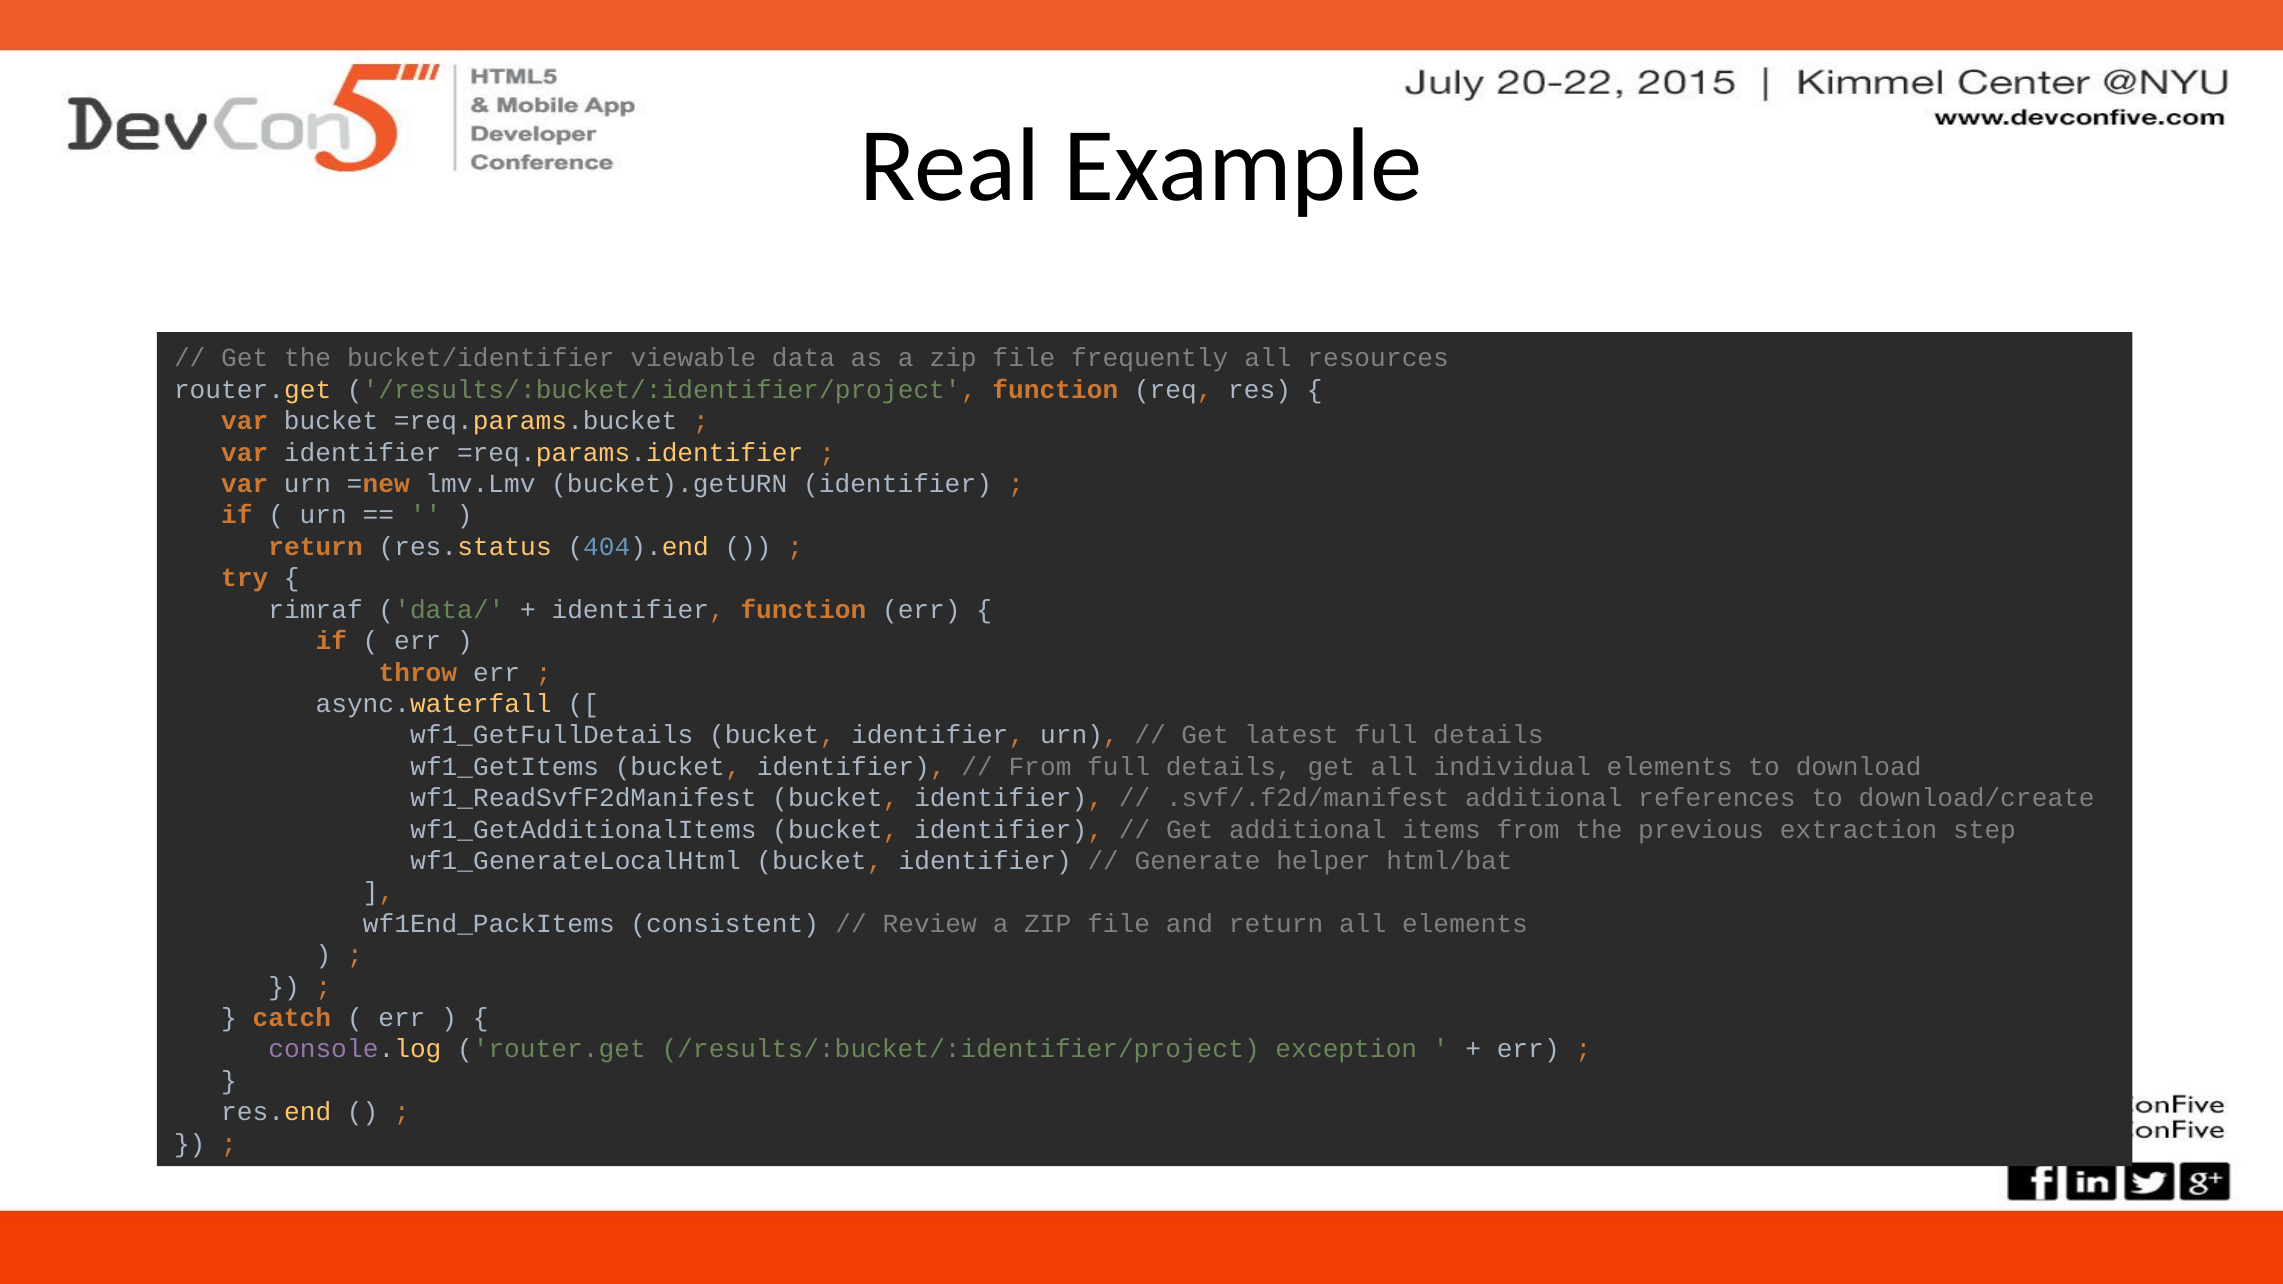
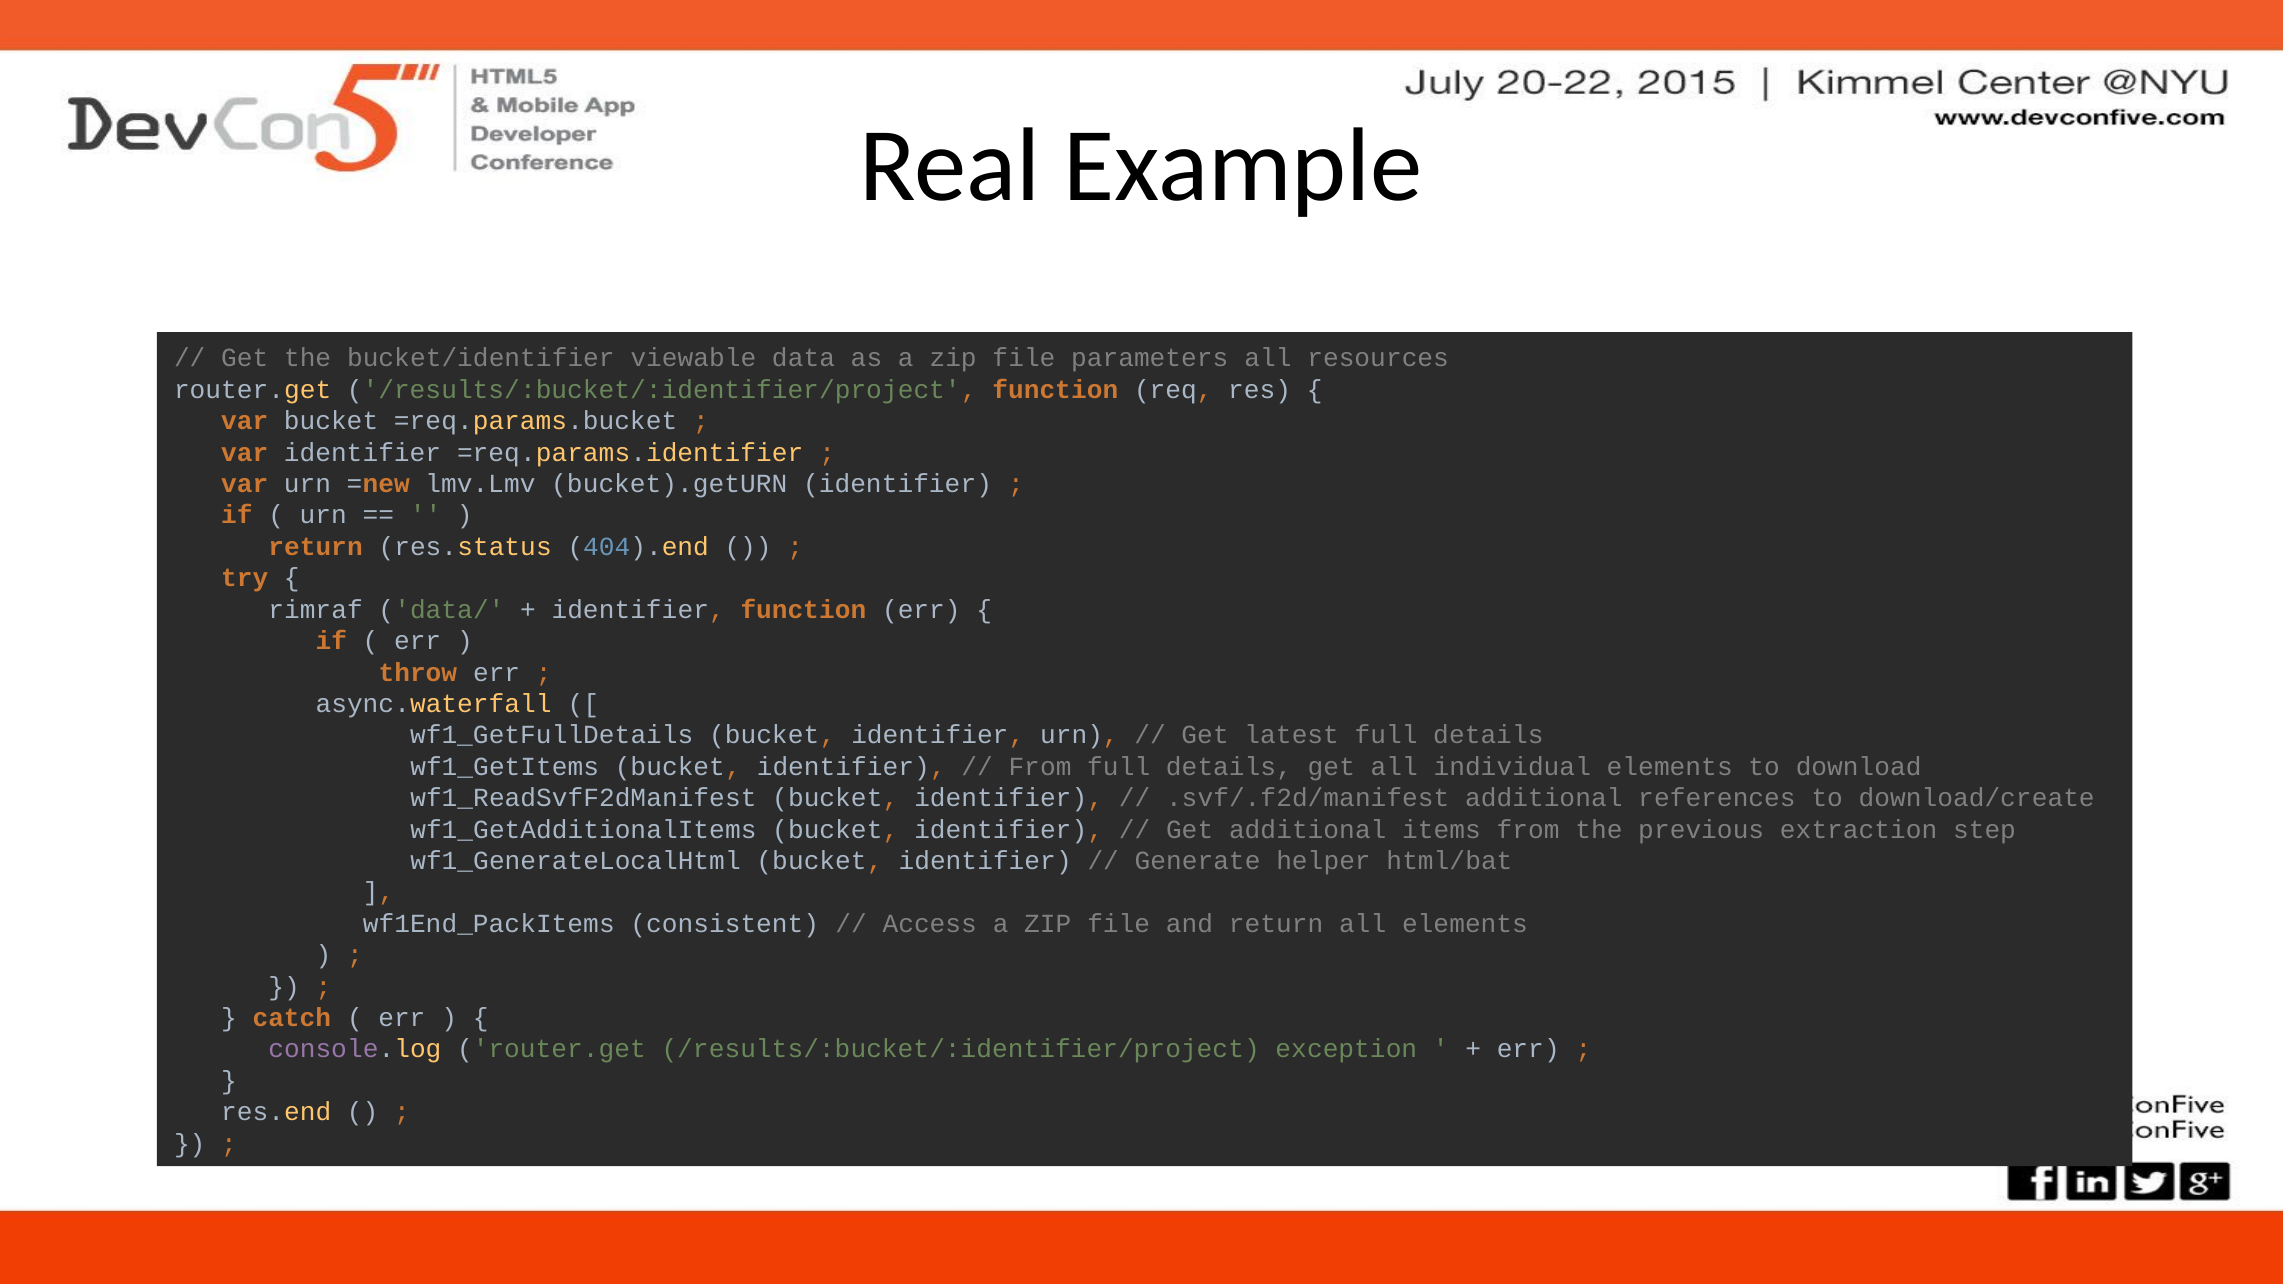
frequently: frequently -> parameters (1150, 358)
Review: Review -> Access (930, 924)
